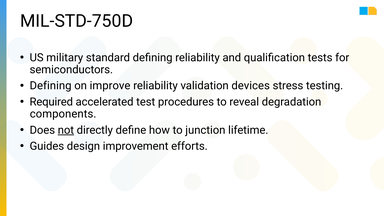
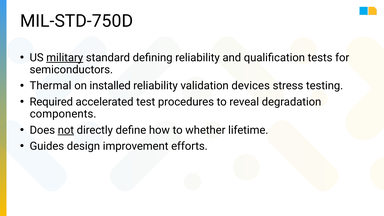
military underline: none -> present (65, 58)
Defining: Defining -> Thermal (51, 86)
improve: improve -> installed (110, 86)
junction: junction -> whether (205, 130)
